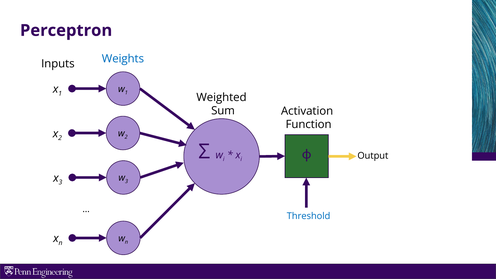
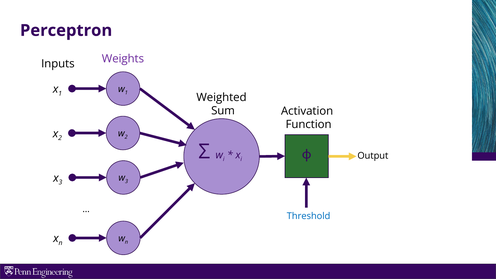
Weights colour: blue -> purple (123, 59)
